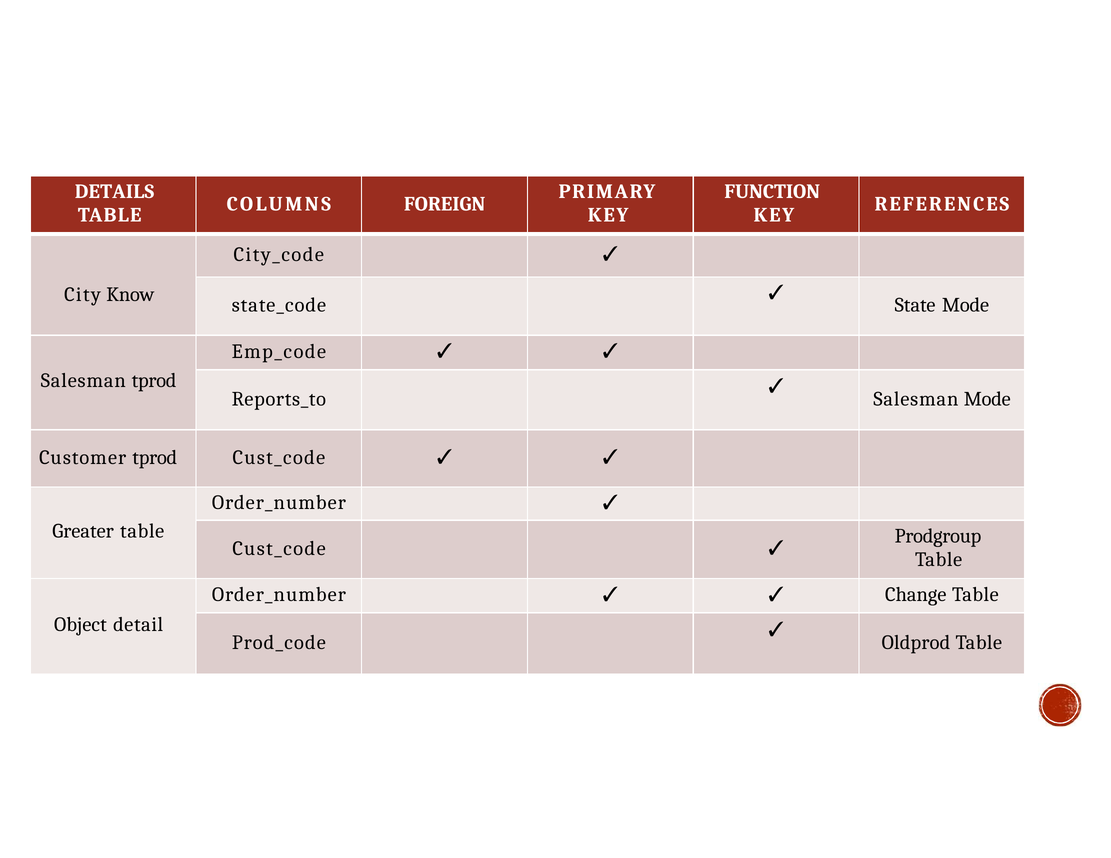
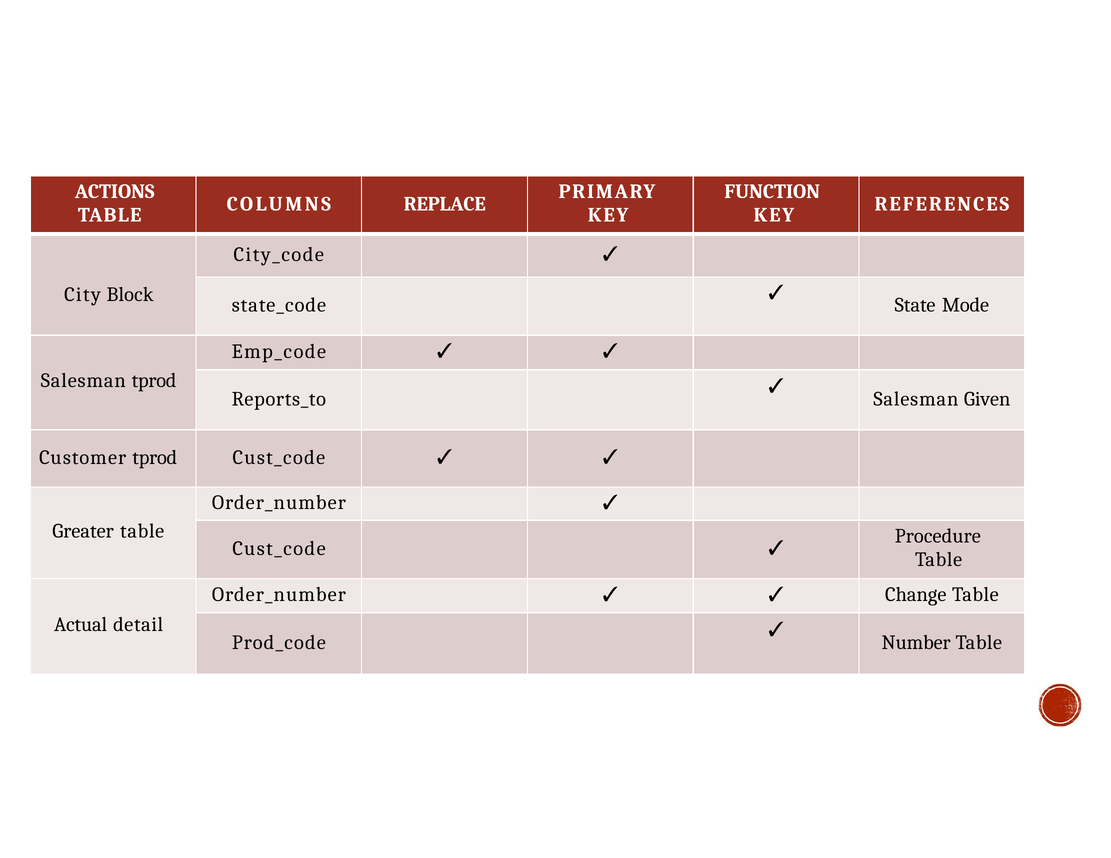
DETAILS: DETAILS -> ACTIONS (115, 192)
FOREIGN: FOREIGN -> REPLACE (445, 204)
Know: Know -> Block (130, 295)
Salesman Mode: Mode -> Given (987, 399)
Prodgroup: Prodgroup -> Procedure (938, 536)
Object: Object -> Actual (81, 625)
Oldprod: Oldprod -> Number (916, 643)
